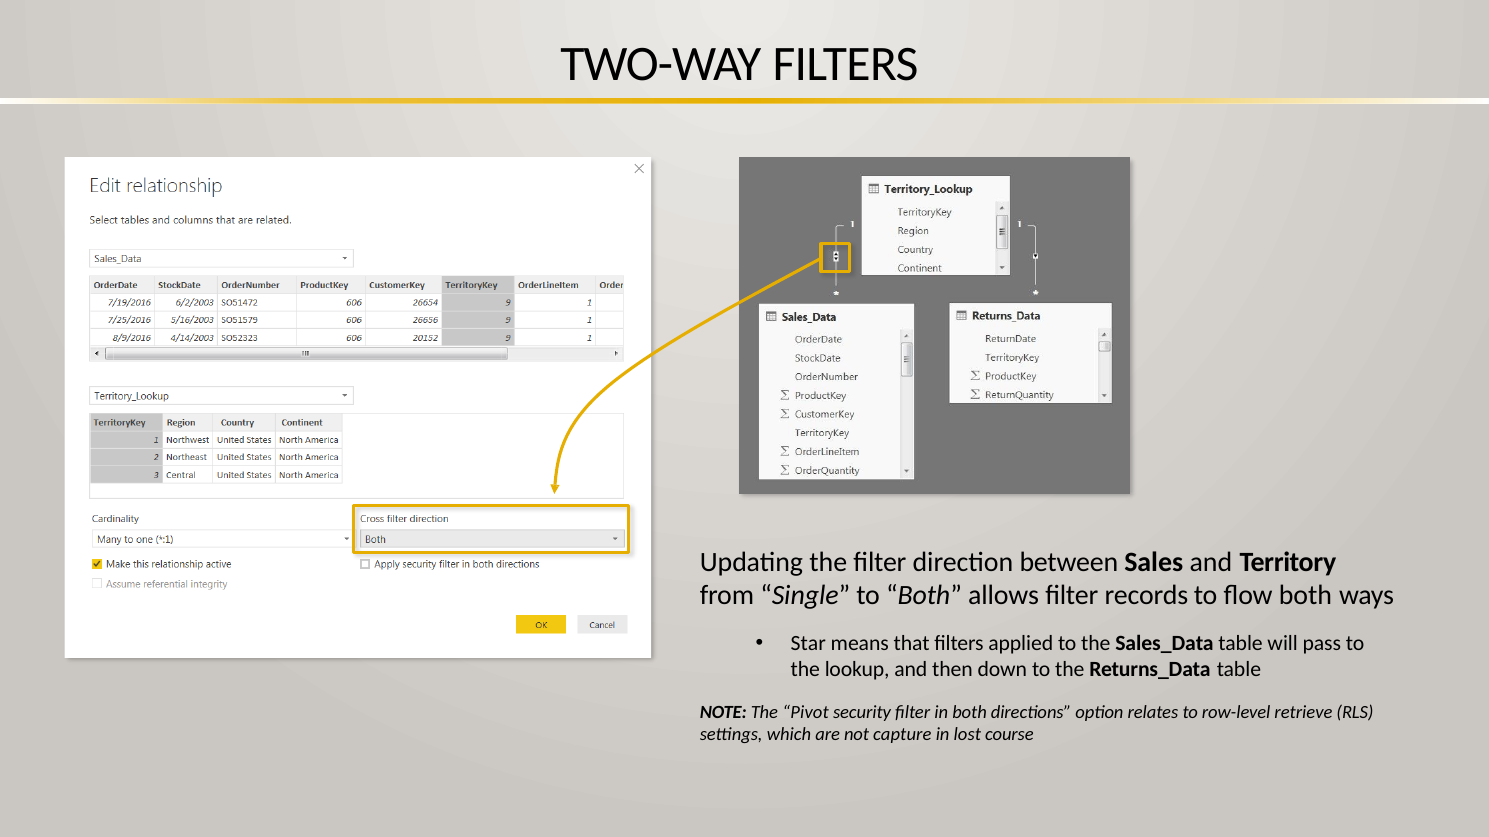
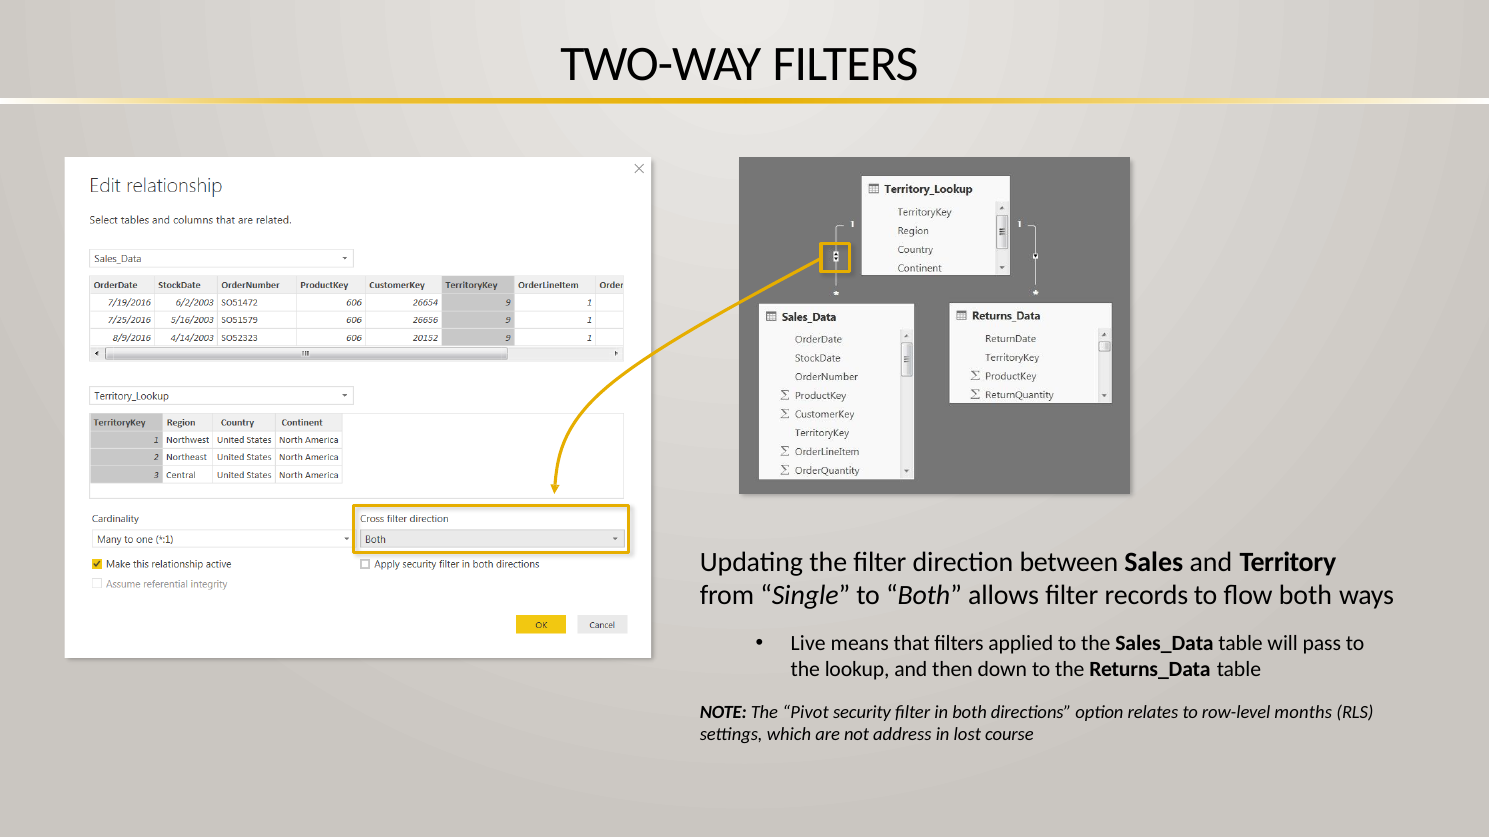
Star: Star -> Live (808, 644)
retrieve: retrieve -> months (1303, 713)
capture: capture -> address (902, 735)
